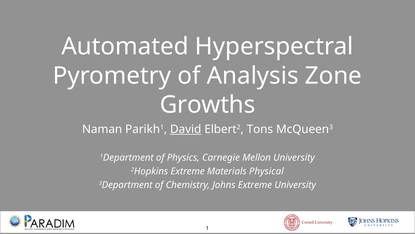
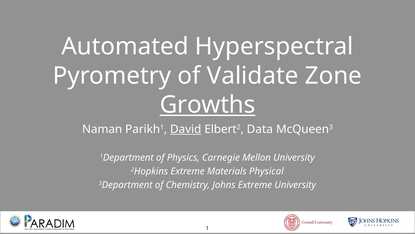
Analysis: Analysis -> Validate (253, 76)
Growths underline: none -> present (208, 105)
Tons: Tons -> Data (260, 129)
